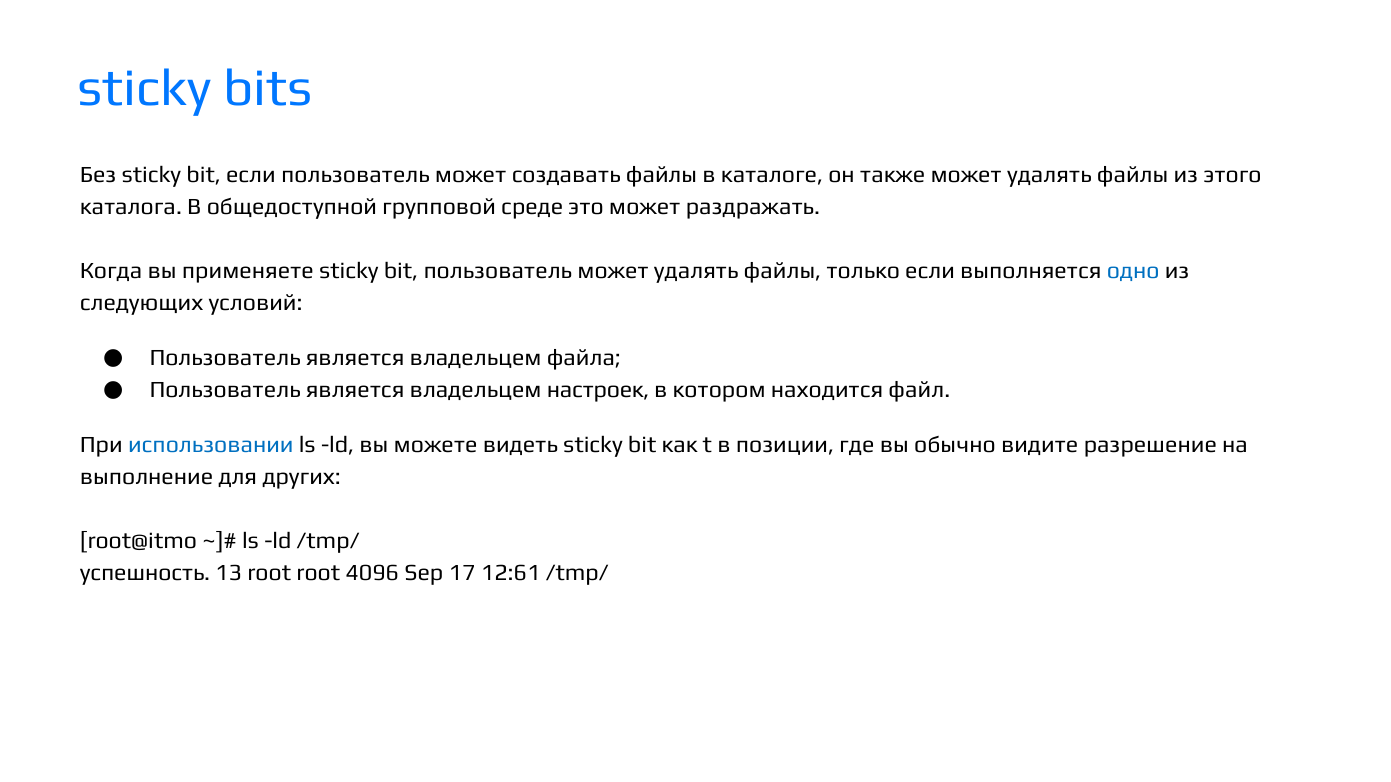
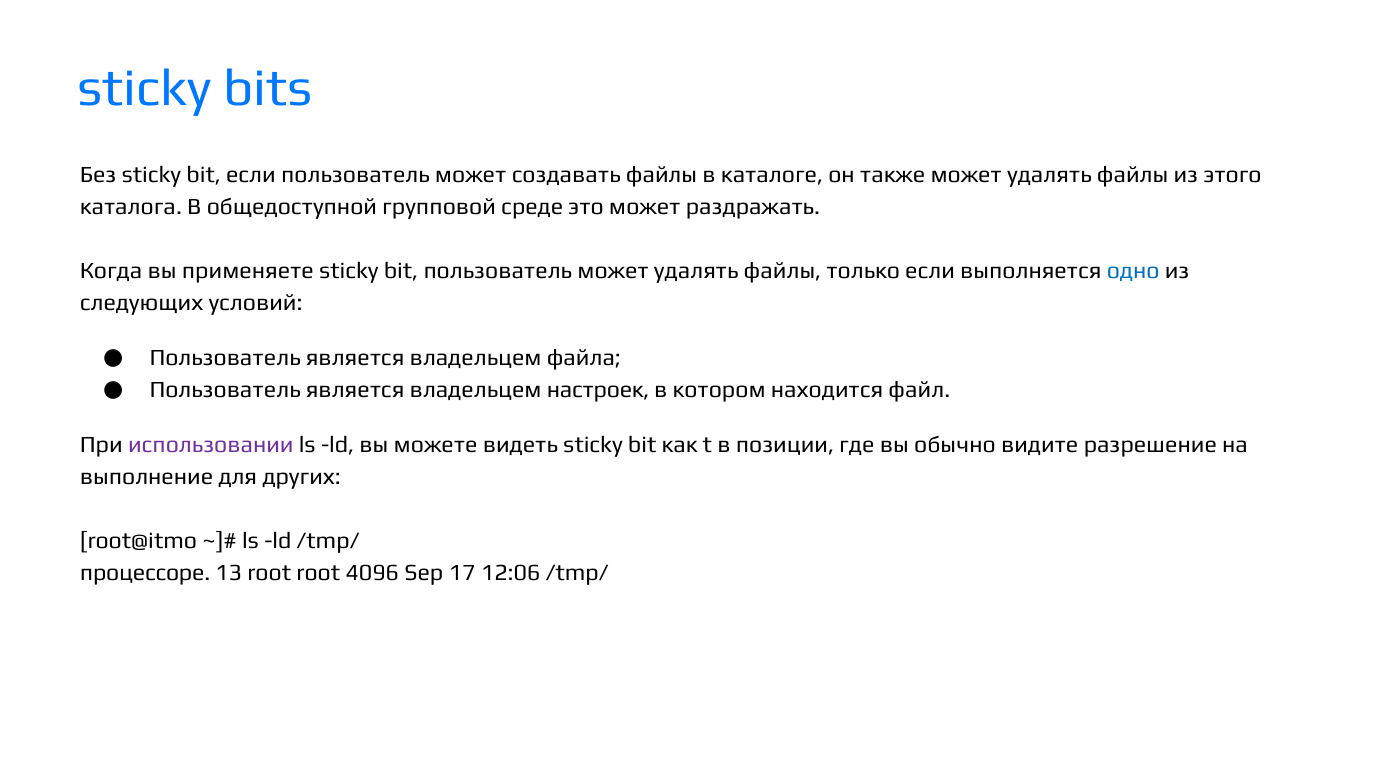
использовании colour: blue -> purple (211, 445)
успешность: успешность -> процессоре (145, 573)
12:61: 12:61 -> 12:06 (511, 573)
